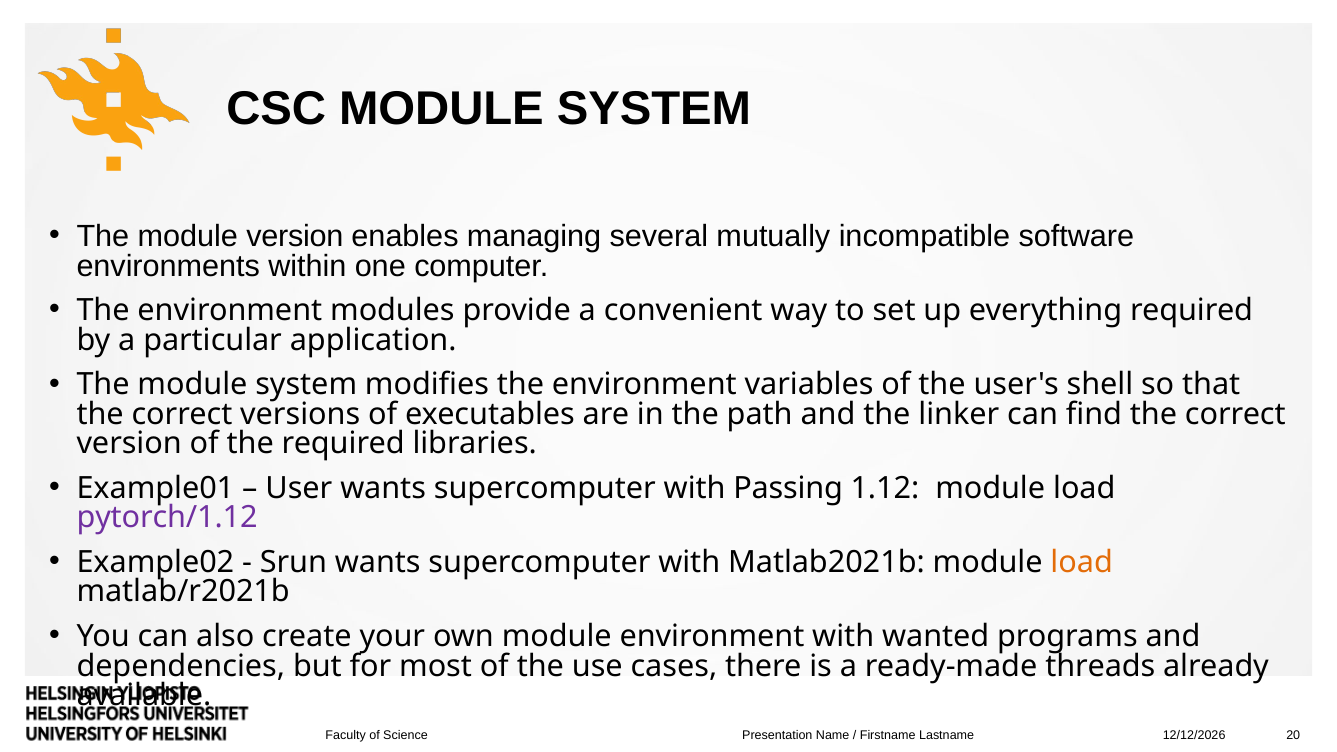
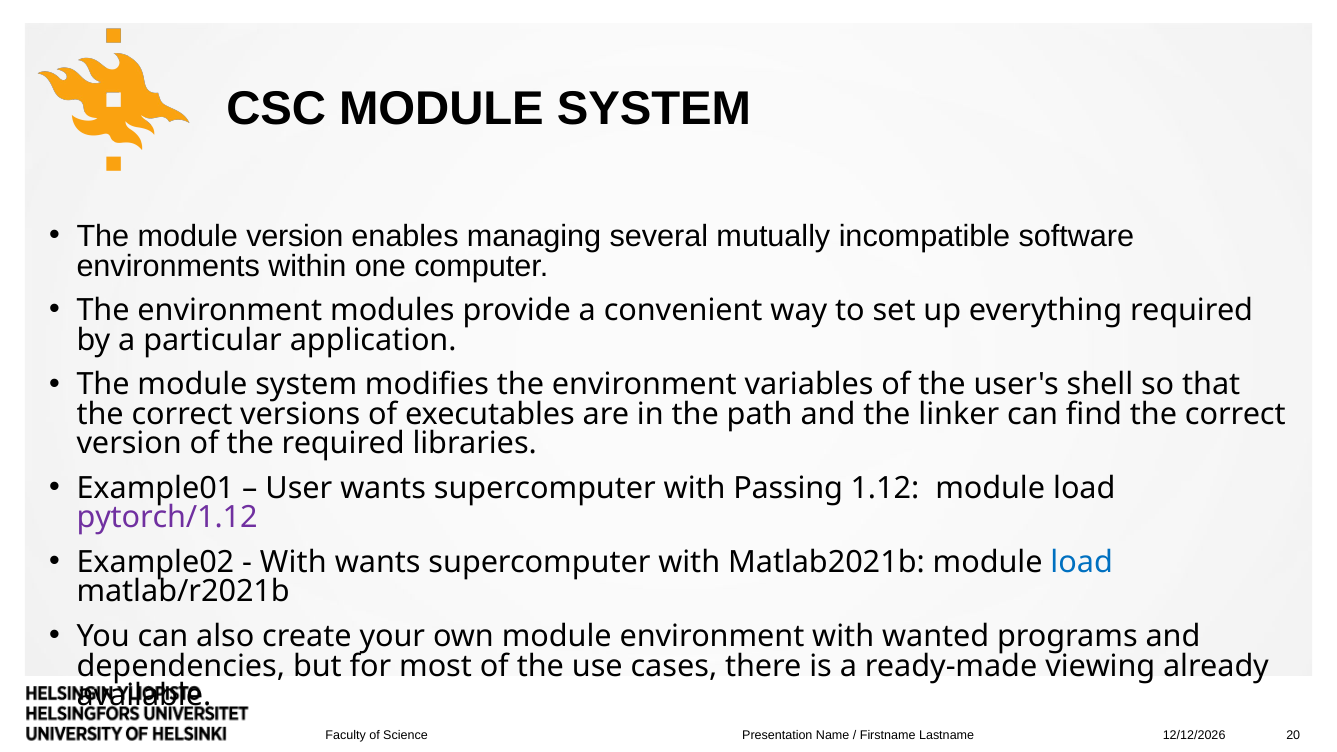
Srun: Srun -> With (293, 563)
load colour: orange -> blue (1082, 563)
threads: threads -> viewing (1100, 666)
